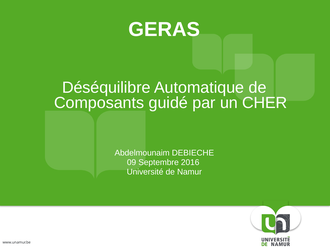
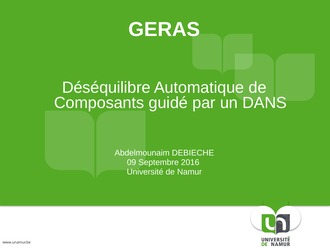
CHER: CHER -> DANS (265, 103)
